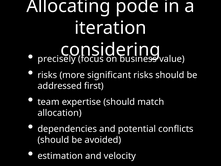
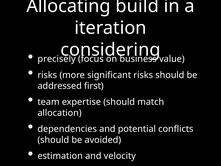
pode: pode -> build (137, 6)
